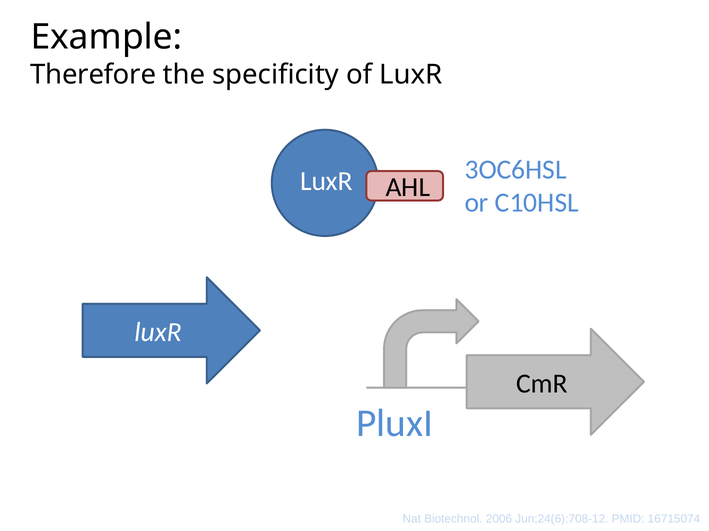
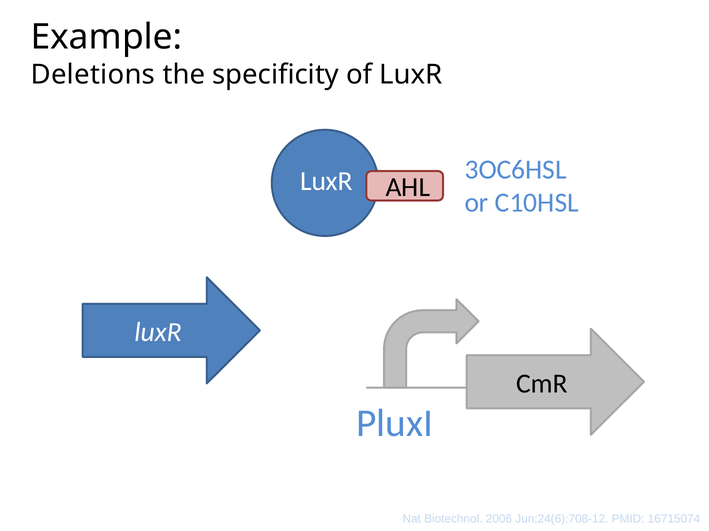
Therefore: Therefore -> Deletions (93, 75)
